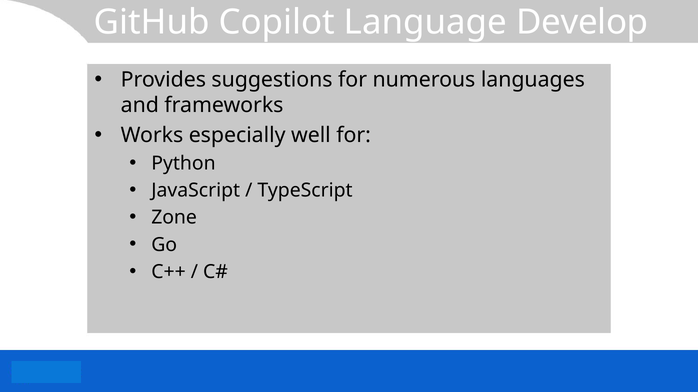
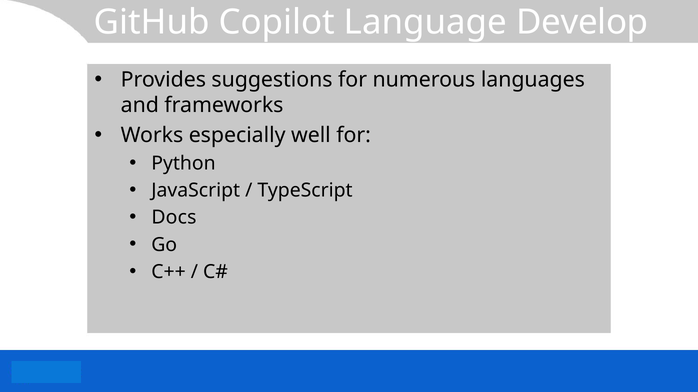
Zone: Zone -> Docs (174, 218)
